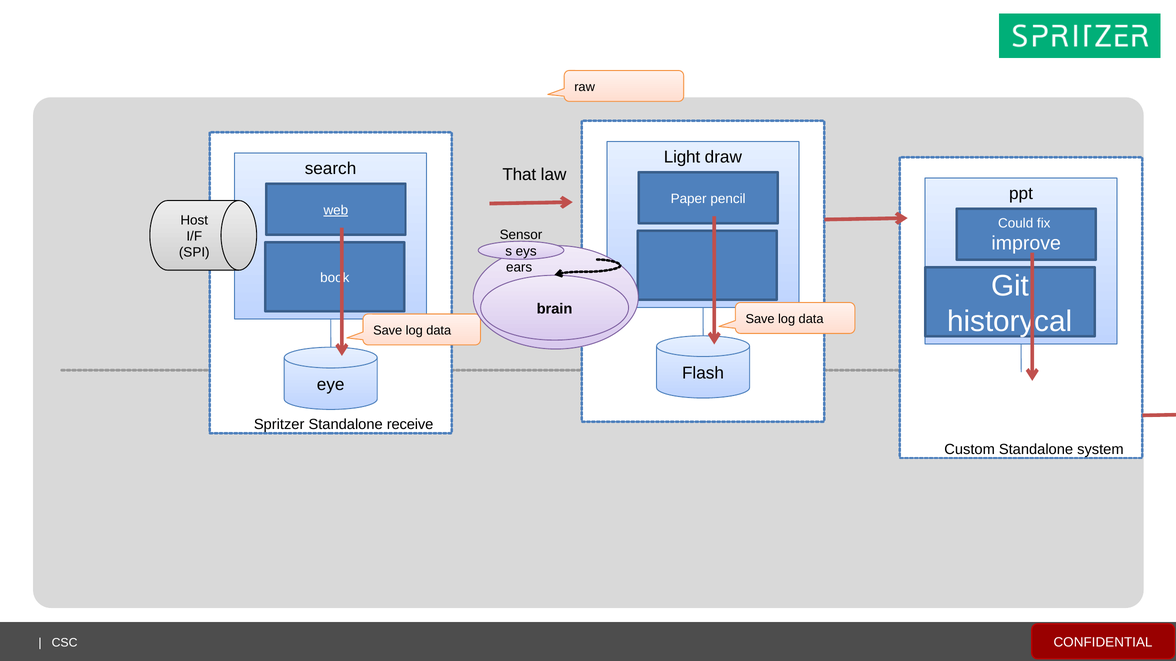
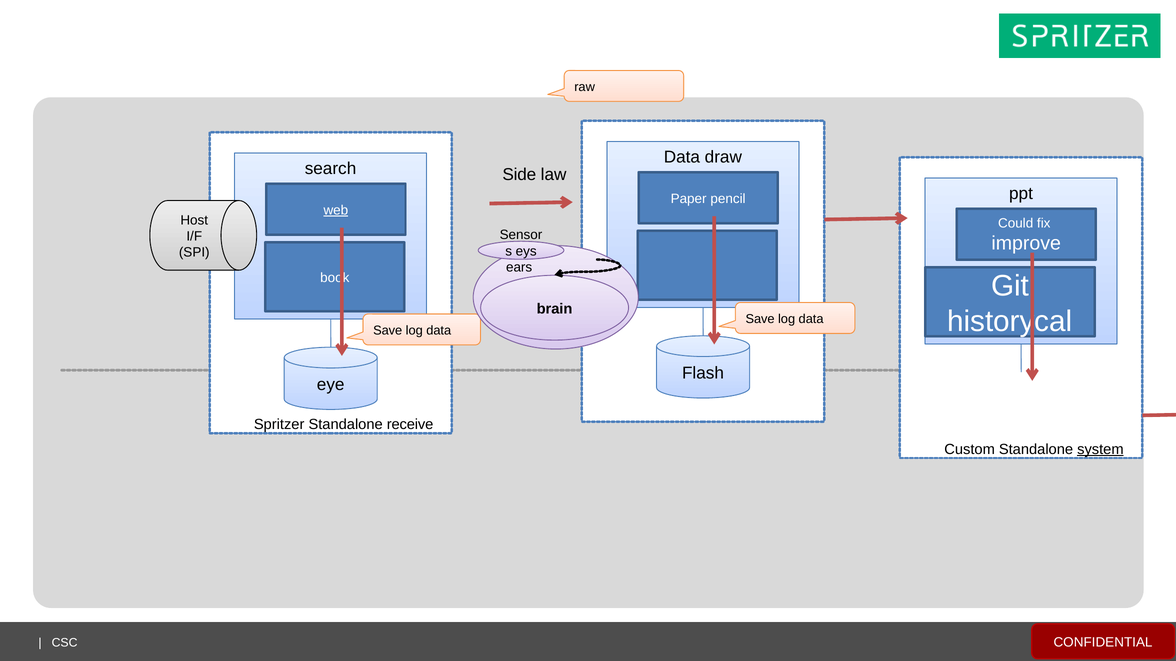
Light: Light -> Data (682, 157)
That: That -> Side (519, 175)
system underline: none -> present (1100, 449)
